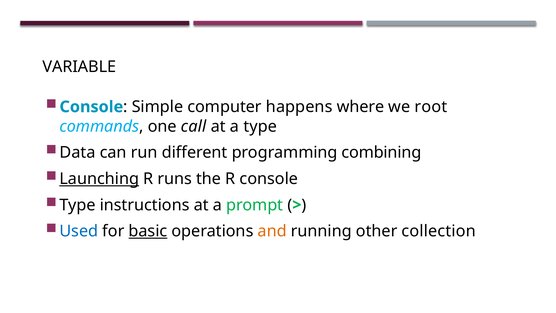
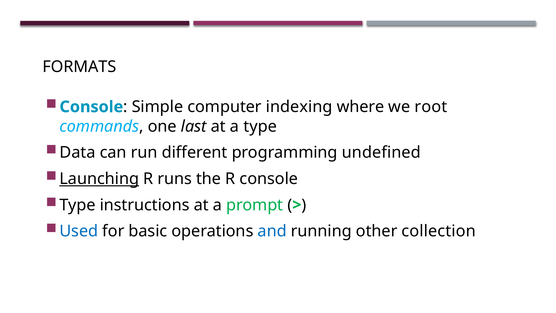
VARIABLE: VARIABLE -> FORMATS (79, 67)
happens: happens -> indexing (299, 107)
call: call -> last (194, 126)
combining: combining -> undefined (381, 152)
basic underline: present -> none (148, 231)
and colour: orange -> blue (272, 231)
